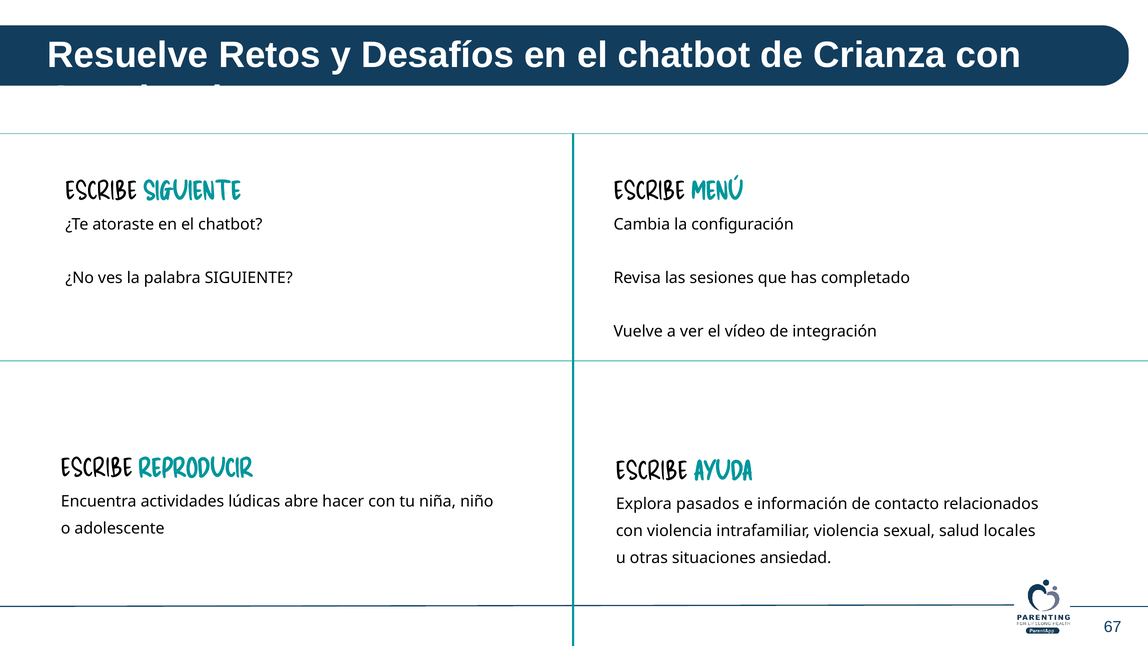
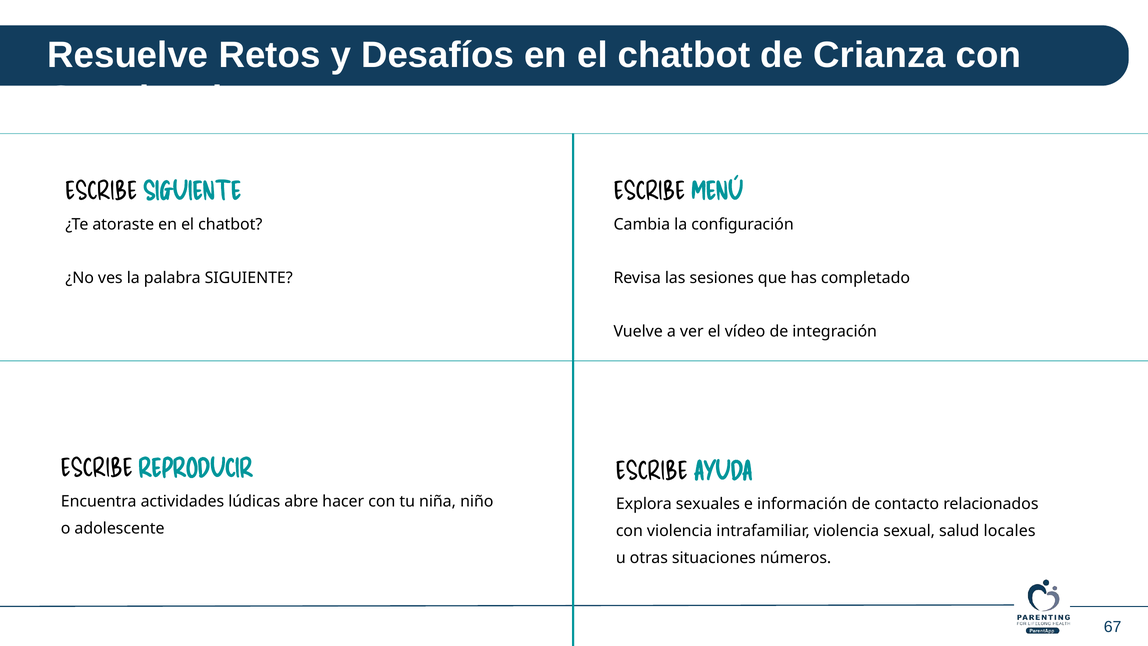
pasados: pasados -> sexuales (708, 504)
ansiedad: ansiedad -> números (796, 558)
